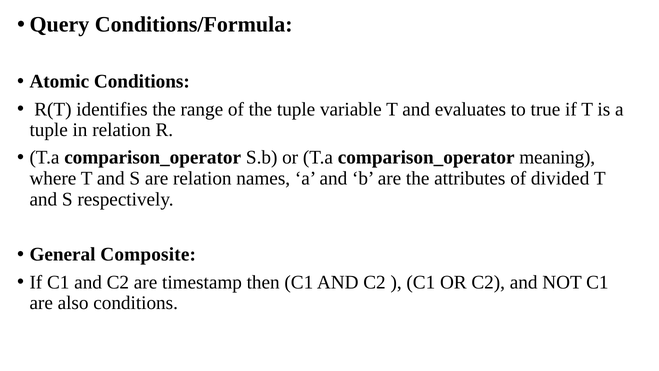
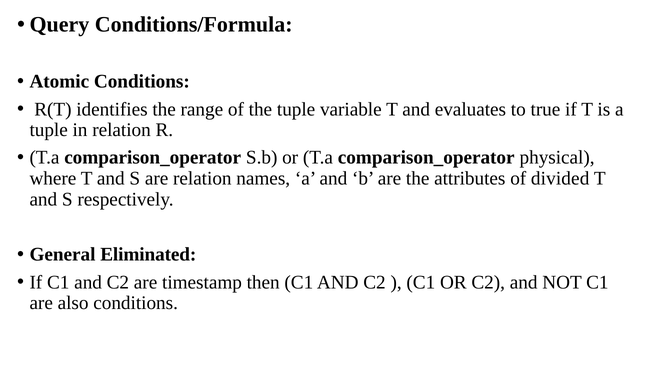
meaning: meaning -> physical (557, 158)
Composite: Composite -> Eliminated (148, 254)
